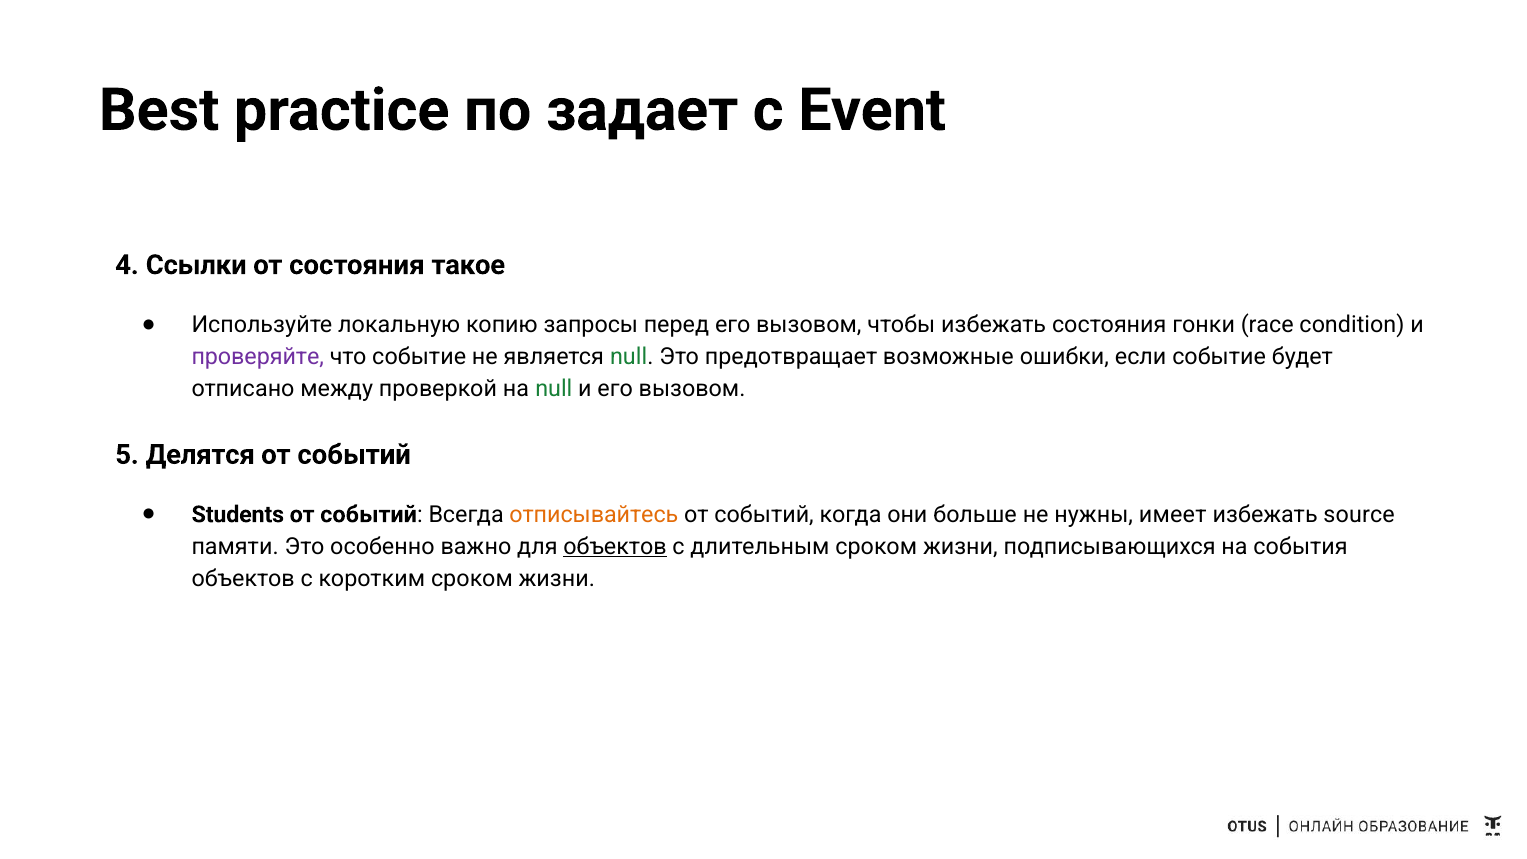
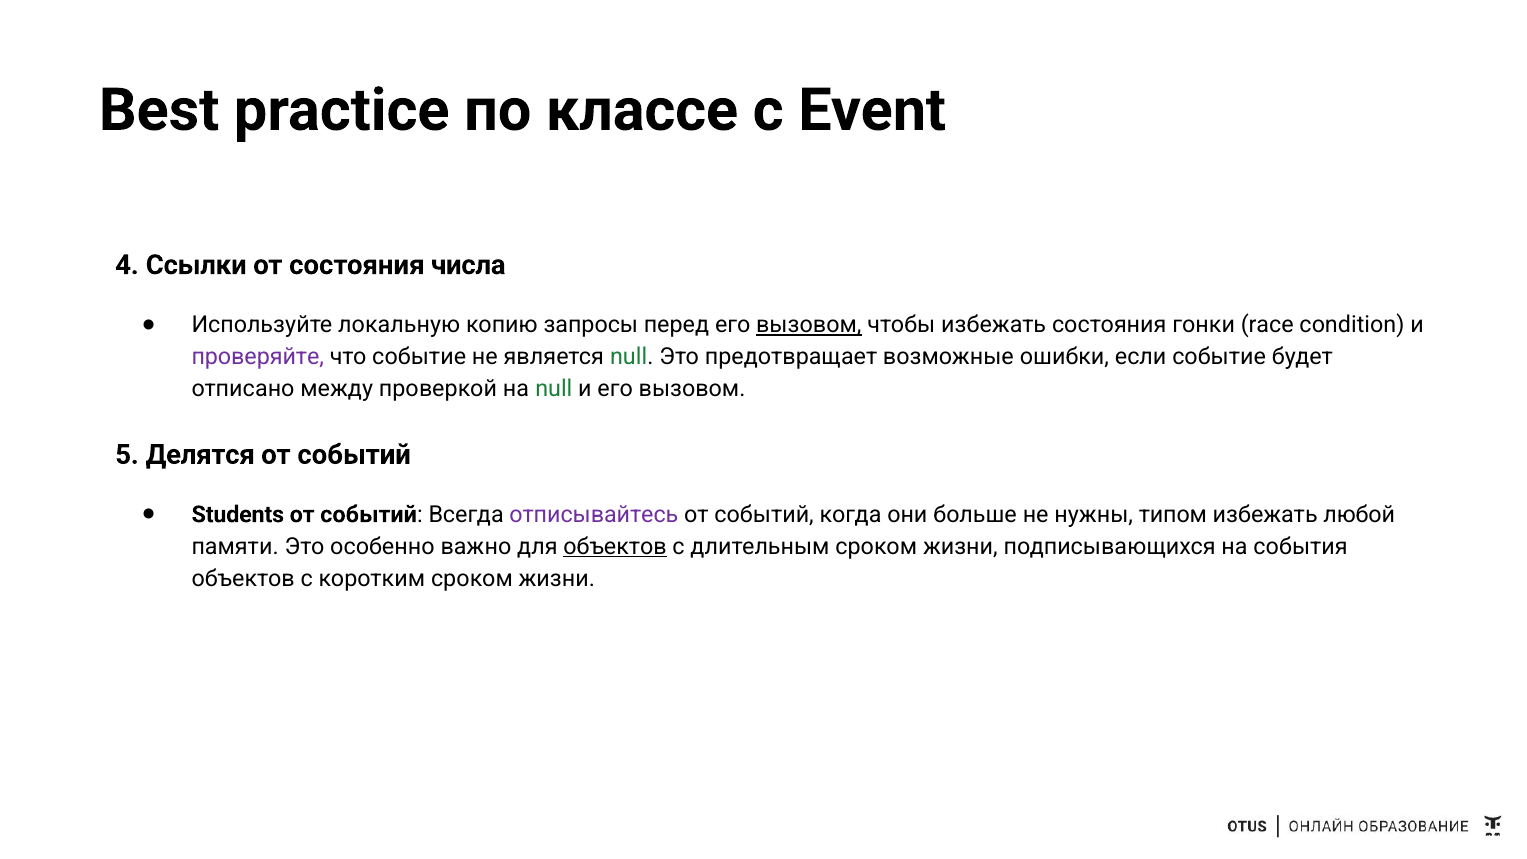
задает: задает -> классе (642, 110)
такое: такое -> числа (468, 265)
вызовом underline: none -> present (809, 325)
отписывайтесь colour: orange -> purple (594, 514)
имеет: имеет -> типом (1173, 514)
source: source -> любой (1359, 514)
